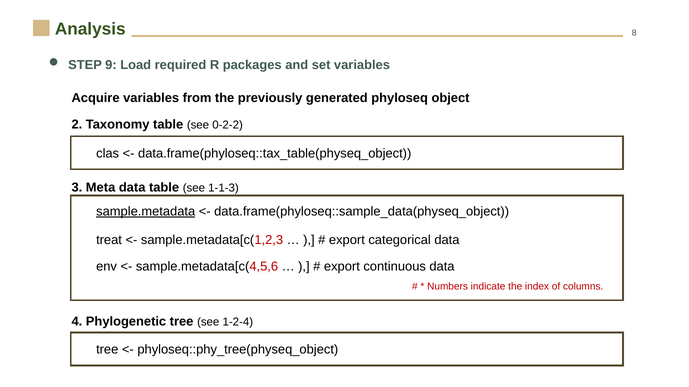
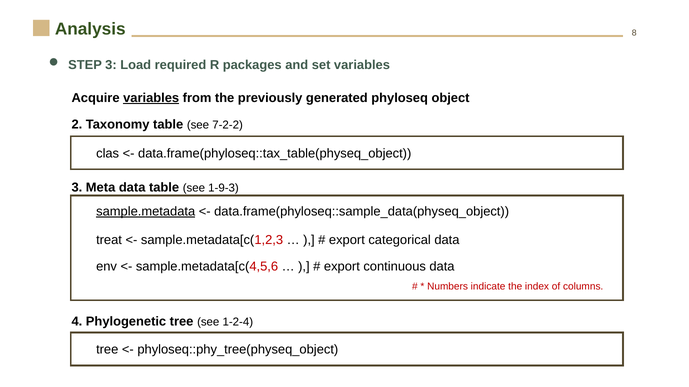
STEP 9: 9 -> 3 (111, 65)
variables underline: none -> present (151, 98)
0-2-2: 0-2-2 -> 7-2-2 (228, 125)
1-1-3: 1-1-3 -> 1-9-3 (224, 188)
